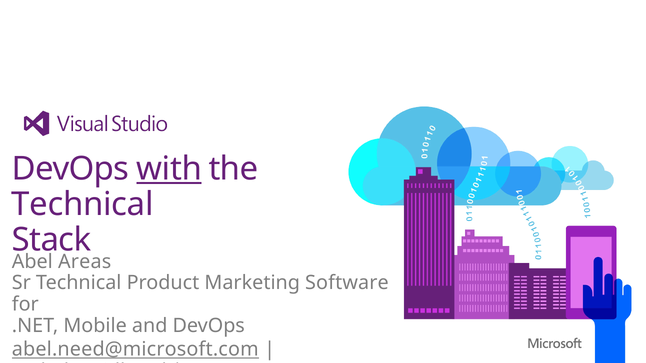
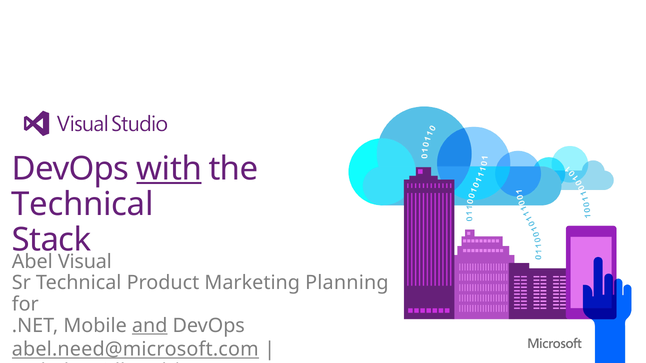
Areas: Areas -> Visual (85, 262)
Software: Software -> Planning (347, 283)
and underline: none -> present (150, 326)
